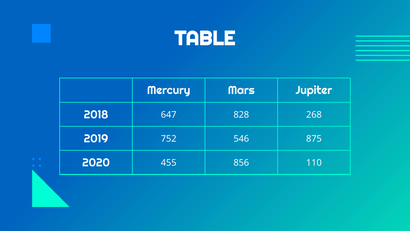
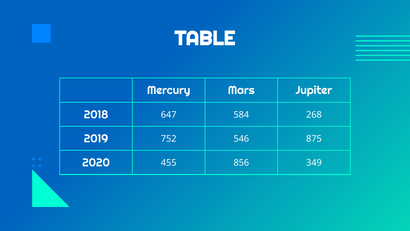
828: 828 -> 584 (241, 115)
110: 110 -> 349 (314, 163)
